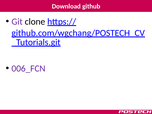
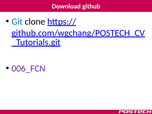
Git colour: purple -> blue (17, 22)
